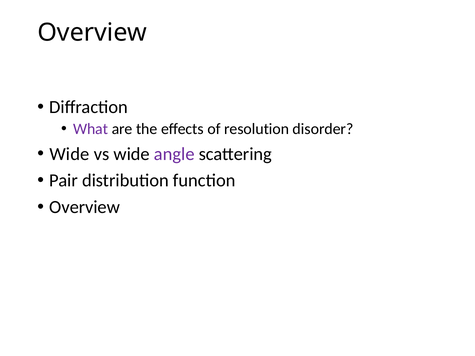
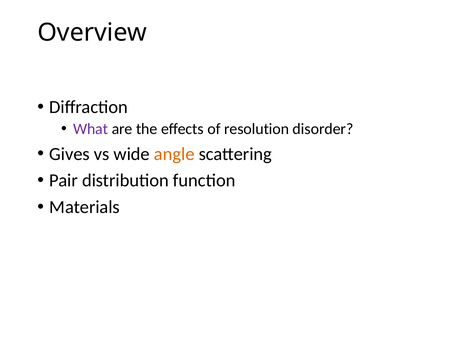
Wide: Wide -> Gives (70, 154)
angle colour: purple -> orange (174, 154)
Overview: Overview -> Materials (85, 207)
